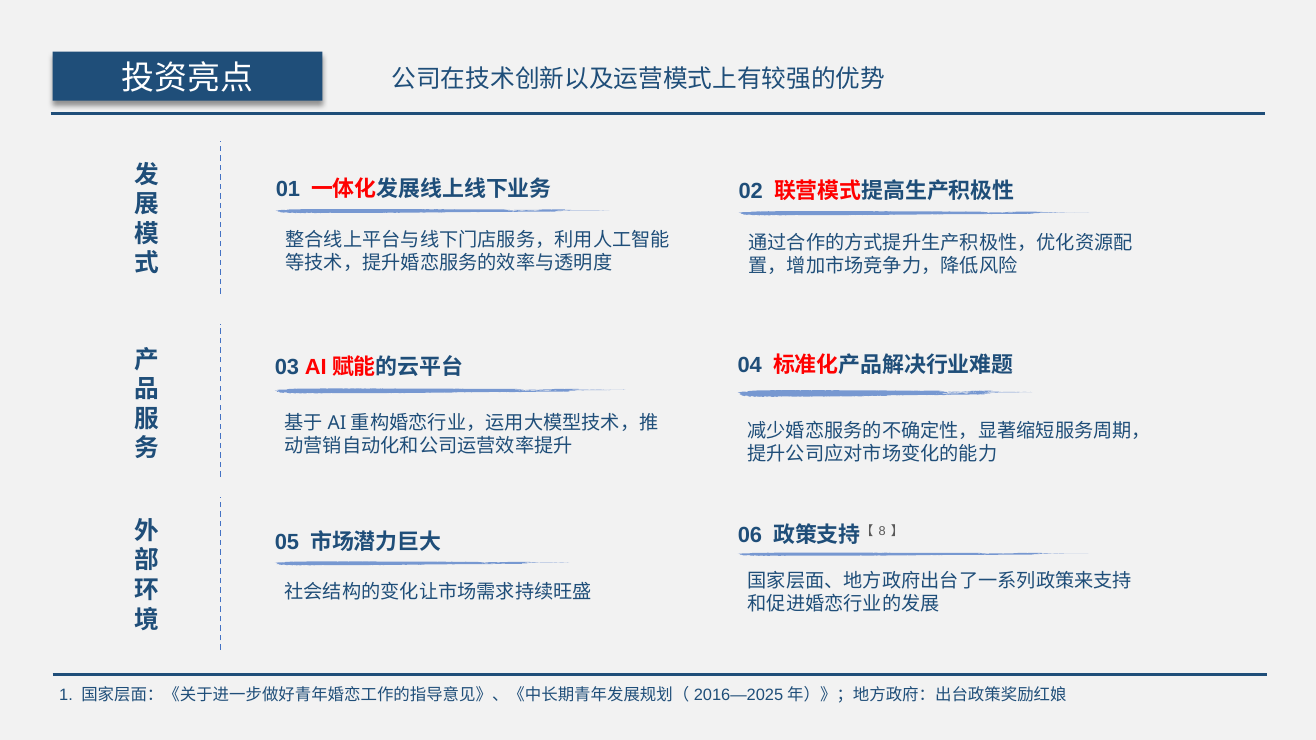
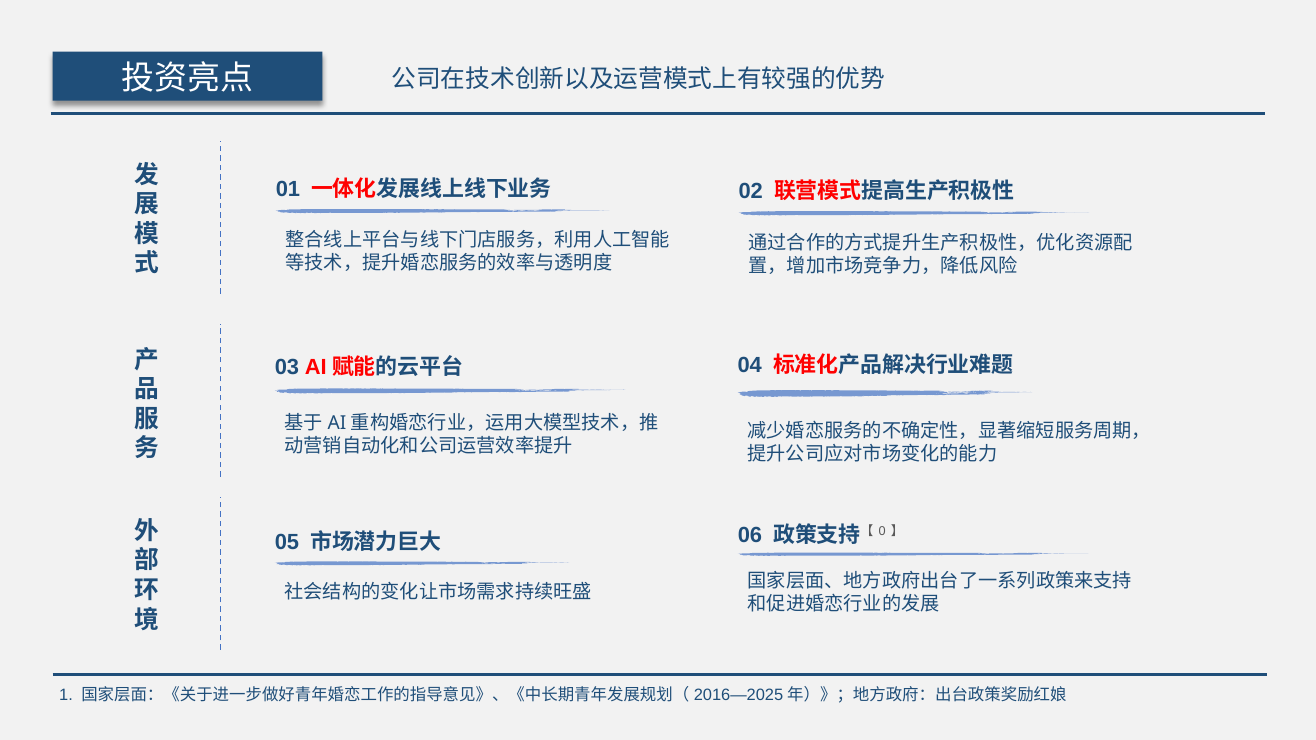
8: 8 -> 0 (882, 531)
